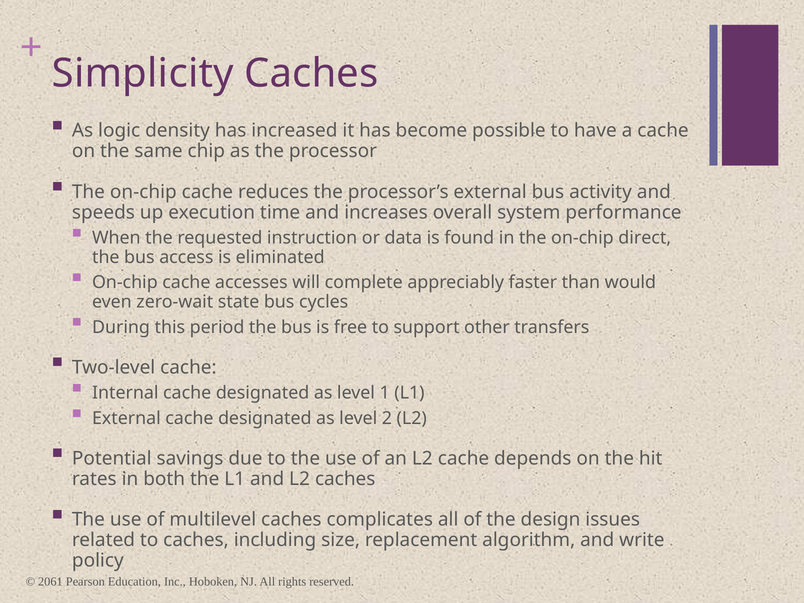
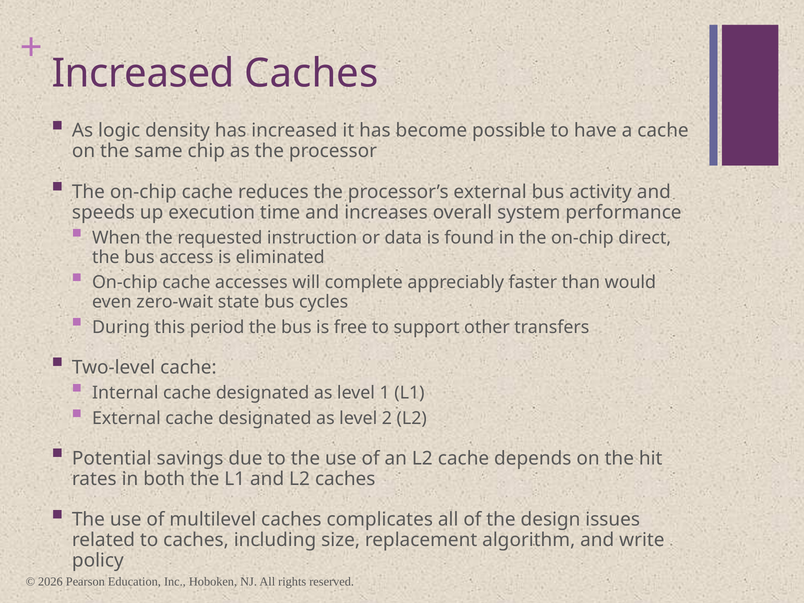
Simplicity: Simplicity -> Increased (143, 74)
2061: 2061 -> 2026 (50, 582)
